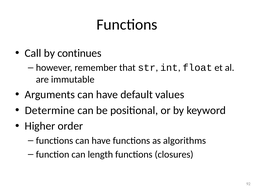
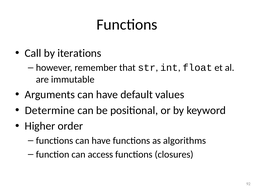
continues: continues -> iterations (79, 53)
length: length -> access (100, 155)
